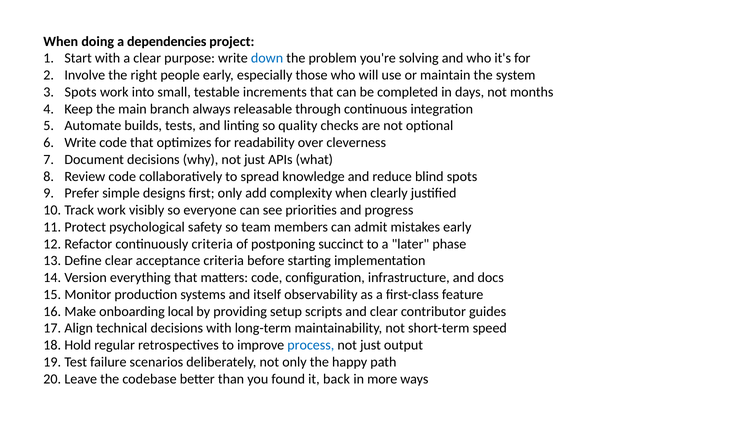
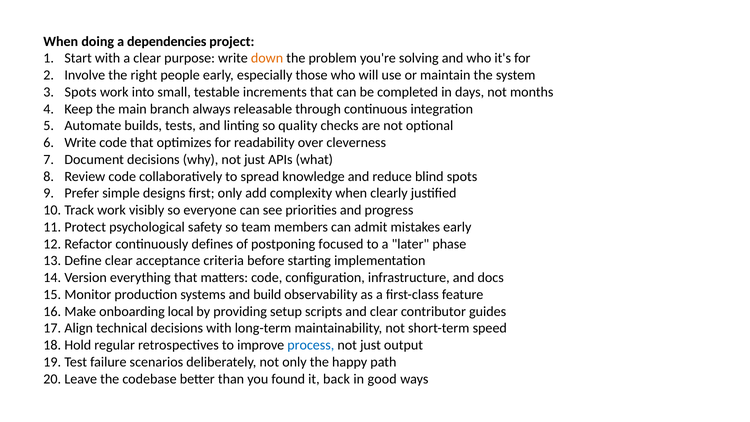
down colour: blue -> orange (267, 58)
continuously criteria: criteria -> defines (212, 244)
succinct: succinct -> focused (341, 244)
itself: itself -> build (267, 294)
more: more -> good (382, 379)
